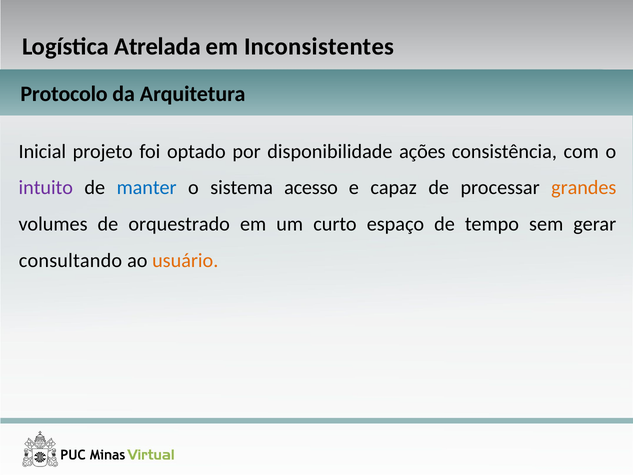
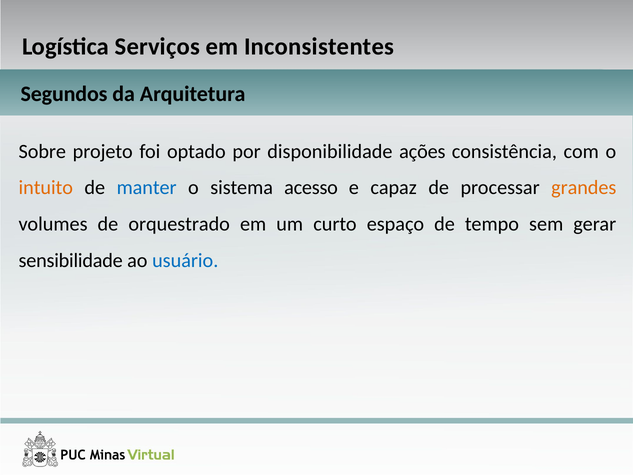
Atrelada: Atrelada -> Serviços (157, 47)
Protocolo: Protocolo -> Segundos (64, 94)
Inicial: Inicial -> Sobre (42, 151)
intuito colour: purple -> orange (46, 188)
consultando: consultando -> sensibilidade (71, 260)
usuário colour: orange -> blue (185, 260)
